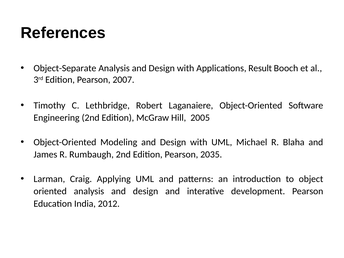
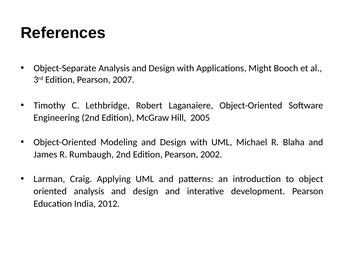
Result: Result -> Might (260, 68)
2035: 2035 -> 2002 (211, 155)
